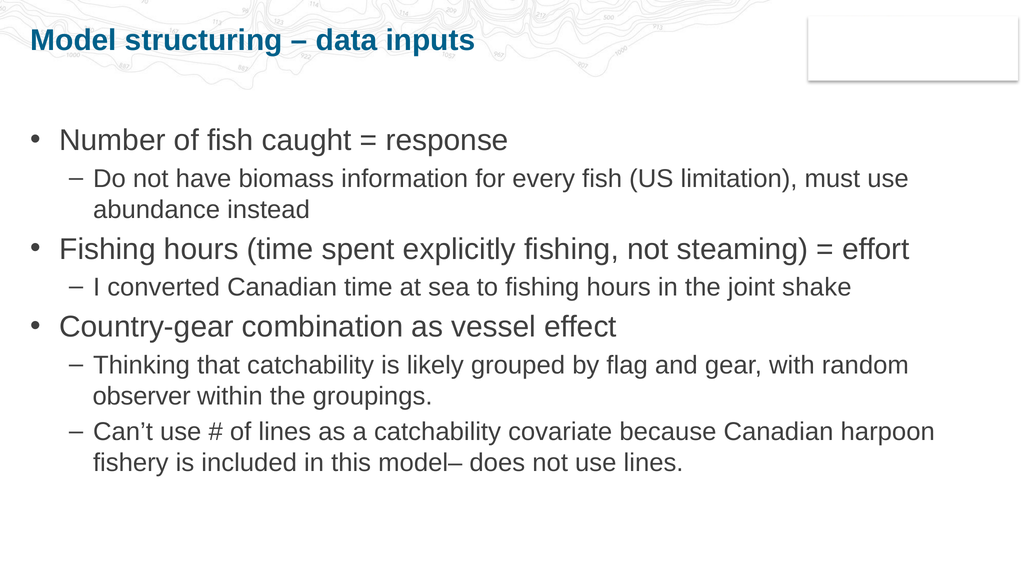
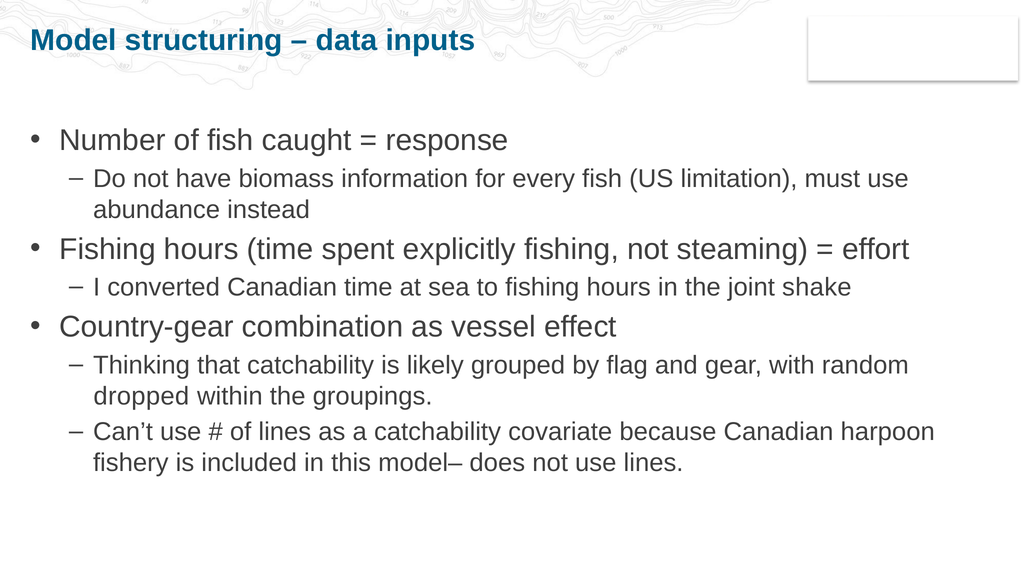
observer: observer -> dropped (141, 396)
